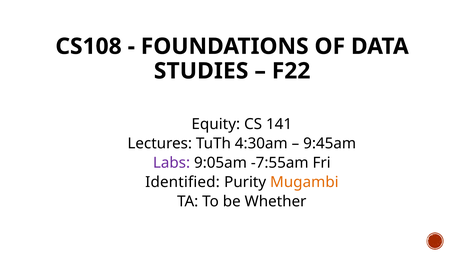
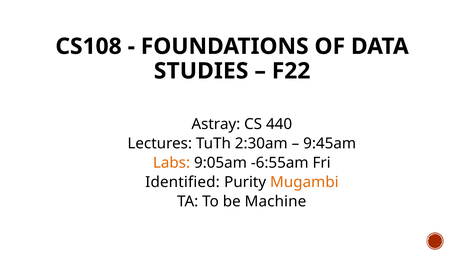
Equity: Equity -> Astray (216, 124)
141: 141 -> 440 (279, 124)
4:30am: 4:30am -> 2:30am (261, 144)
Labs colour: purple -> orange (172, 163)
-7:55am: -7:55am -> -6:55am (280, 163)
Whether: Whether -> Machine (275, 202)
